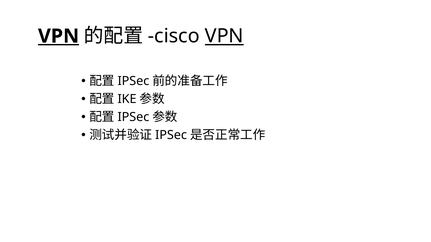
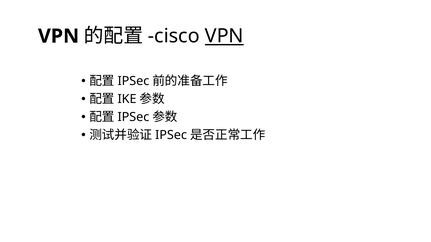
VPN underline: present -> none (59, 36)
